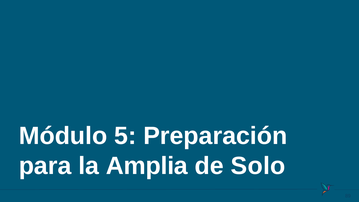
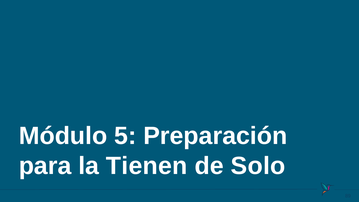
Amplia: Amplia -> Tienen (147, 166)
